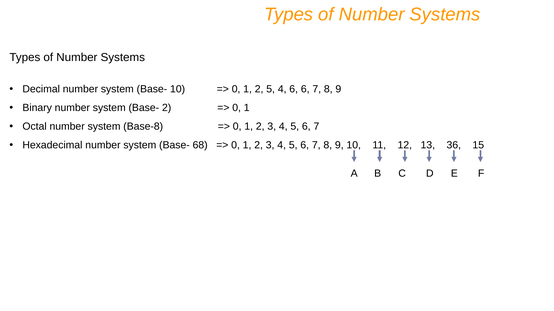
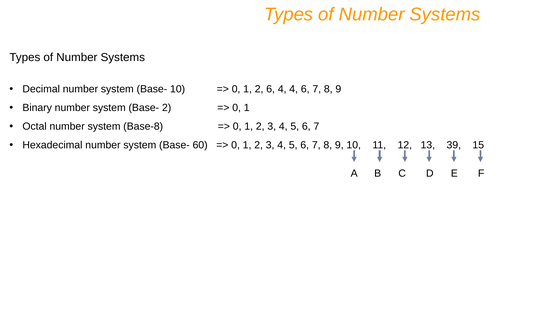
2 5: 5 -> 6 (271, 89)
4 6: 6 -> 4 (294, 89)
68: 68 -> 60 (200, 145)
36: 36 -> 39 (454, 145)
